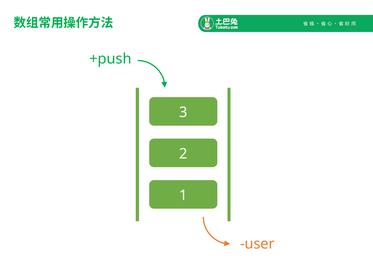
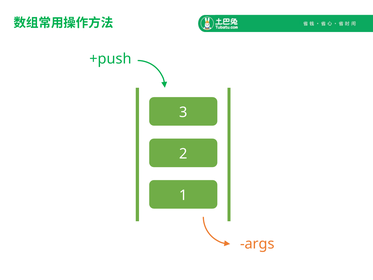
user: user -> args (257, 244)
